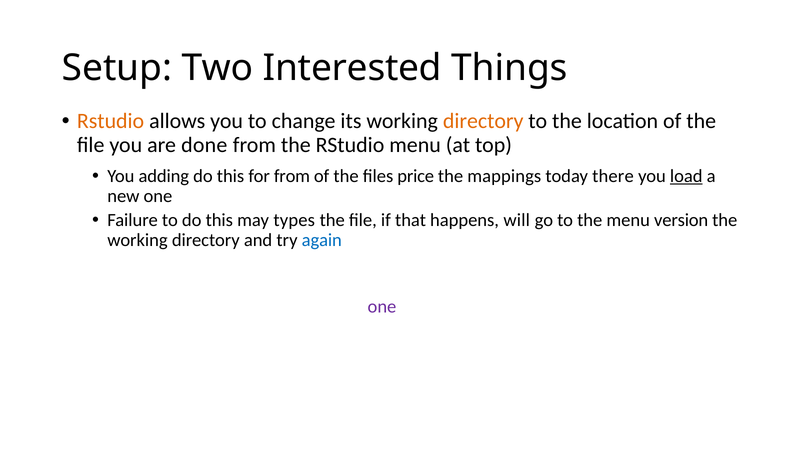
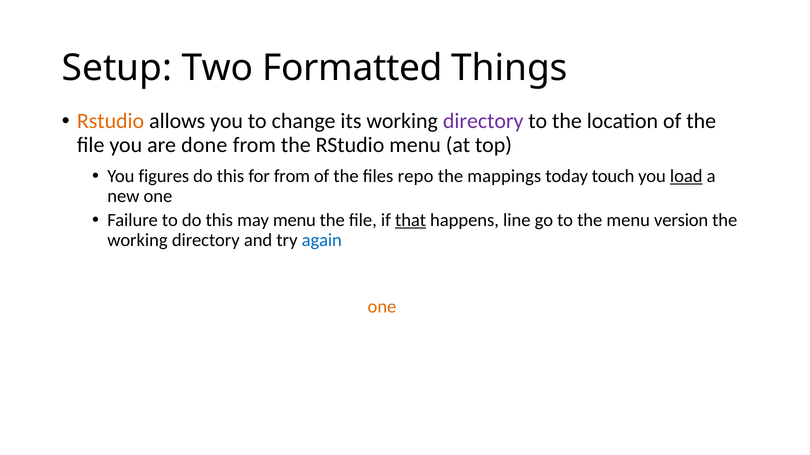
Interested: Interested -> Formatted (352, 68)
directory colour: orange -> purple (483, 121)
adding: adding -> figures (164, 176)
price: price -> repo (416, 176)
there: there -> touch (613, 176)
may types: types -> menu (294, 221)
that underline: none -> present (411, 221)
happens will: will -> line (517, 221)
one colour: purple -> orange (382, 307)
